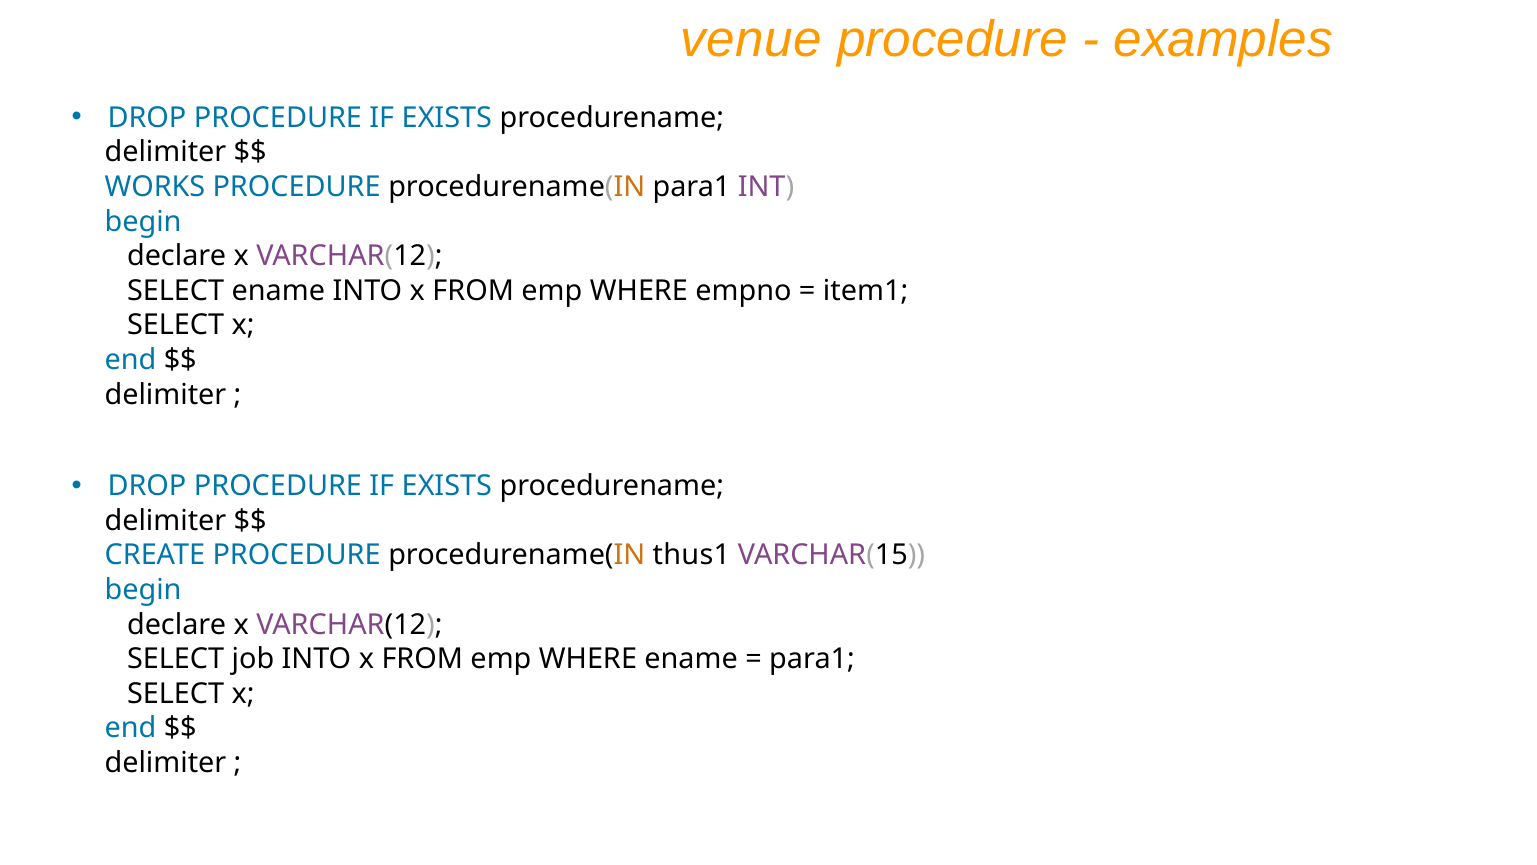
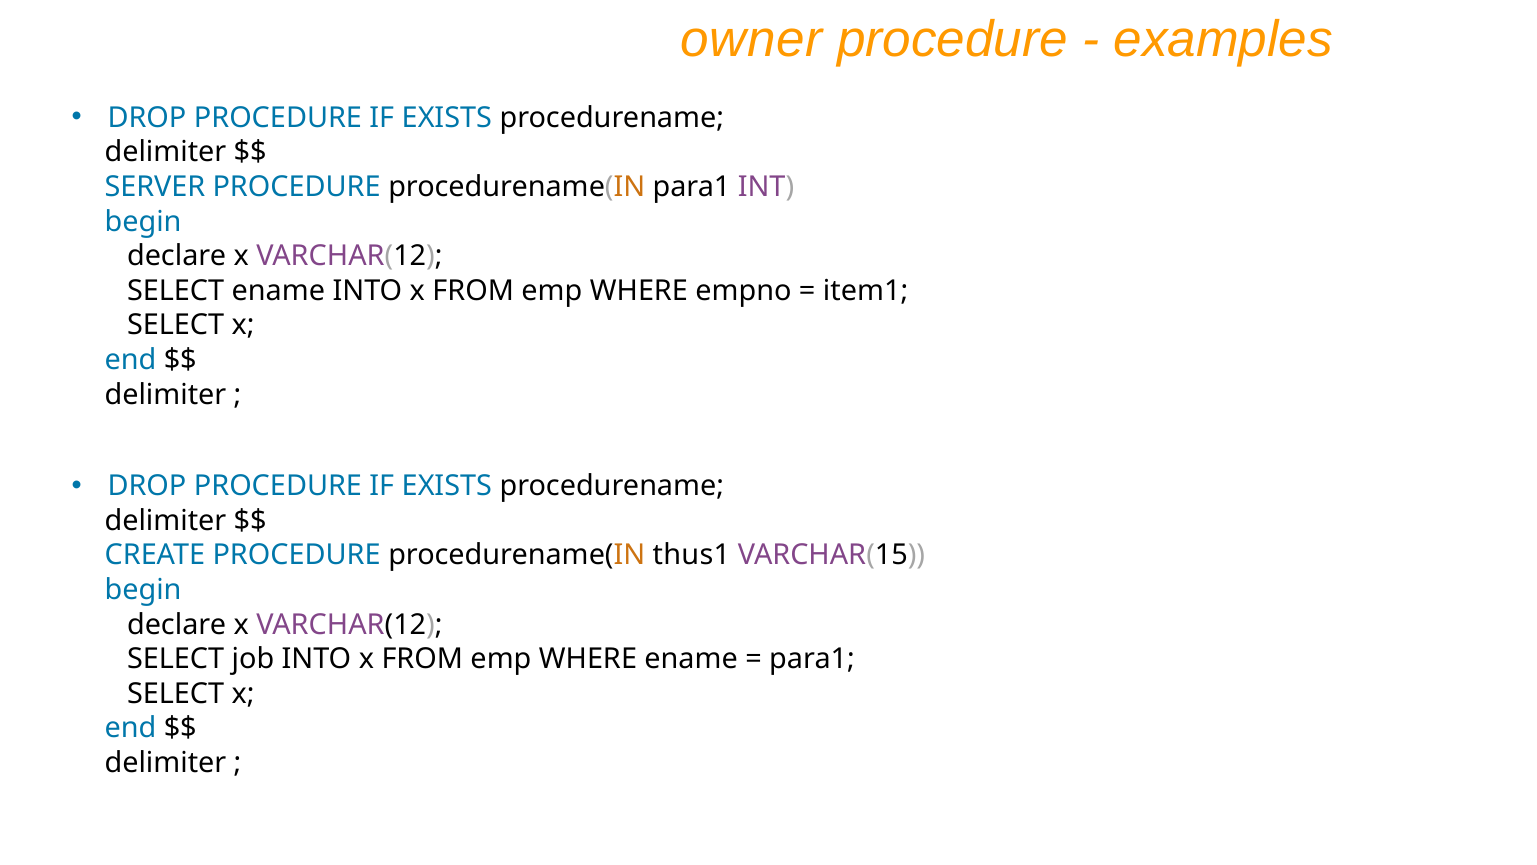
venue: venue -> owner (752, 40)
WORKS: WORKS -> SERVER (155, 187)
